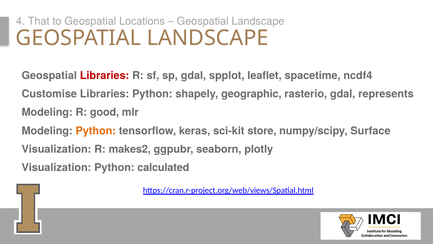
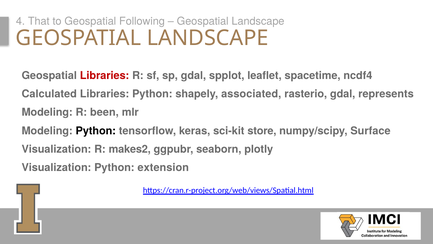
Locations: Locations -> Following (142, 21)
Customise: Customise -> Calculated (49, 94)
geographic: geographic -> associated (251, 94)
good: good -> been (104, 112)
Python colour: orange -> black (96, 131)
calculated: calculated -> extension (163, 167)
